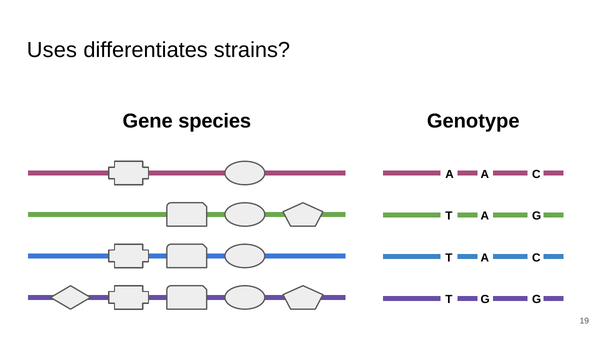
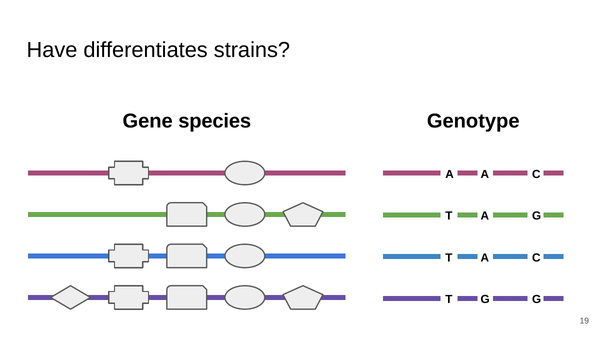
Uses: Uses -> Have (52, 50)
